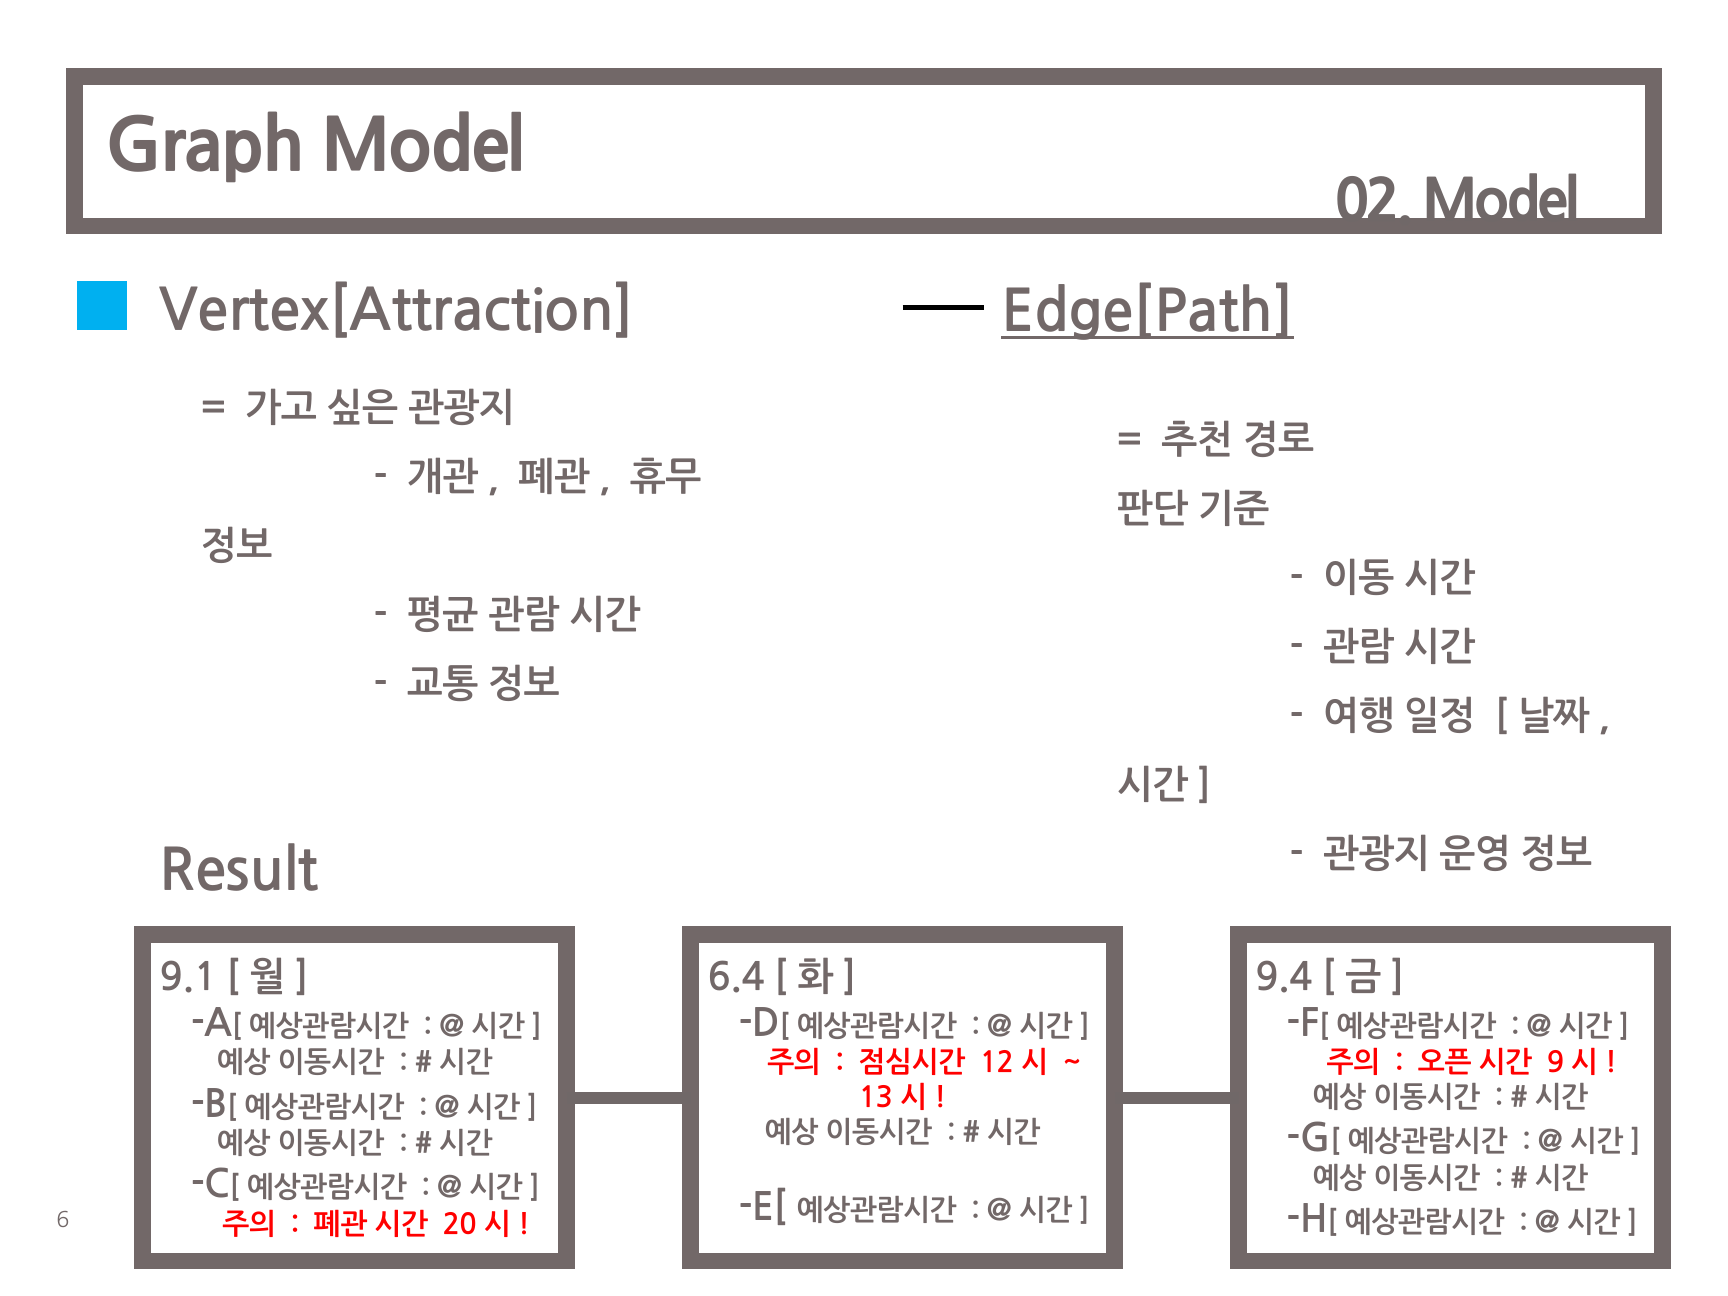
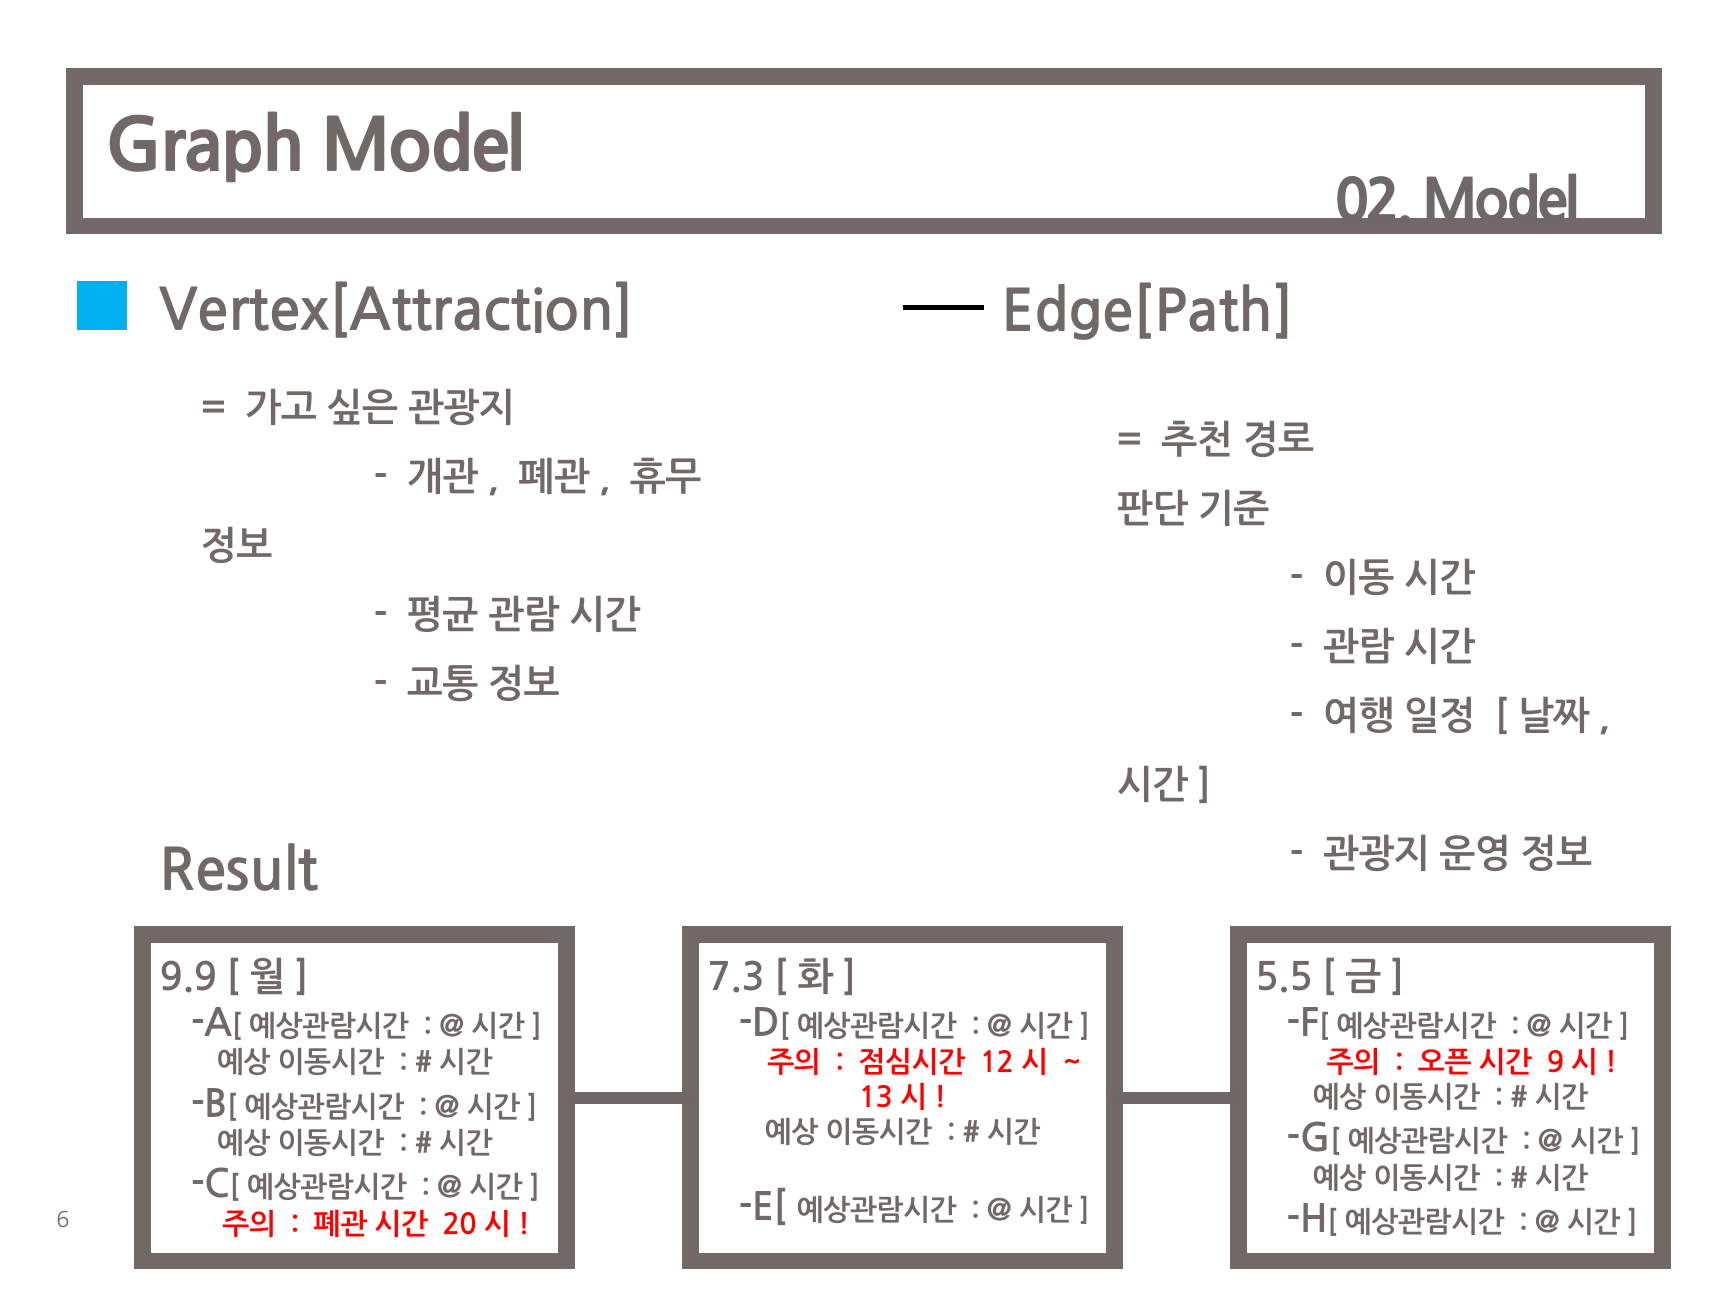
Edge[Path underline: present -> none (1148, 313)
9.1: 9.1 -> 9.9 (188, 978)
6.4: 6.4 -> 7.3 (736, 978)
9.4: 9.4 -> 5.5 (1284, 978)
